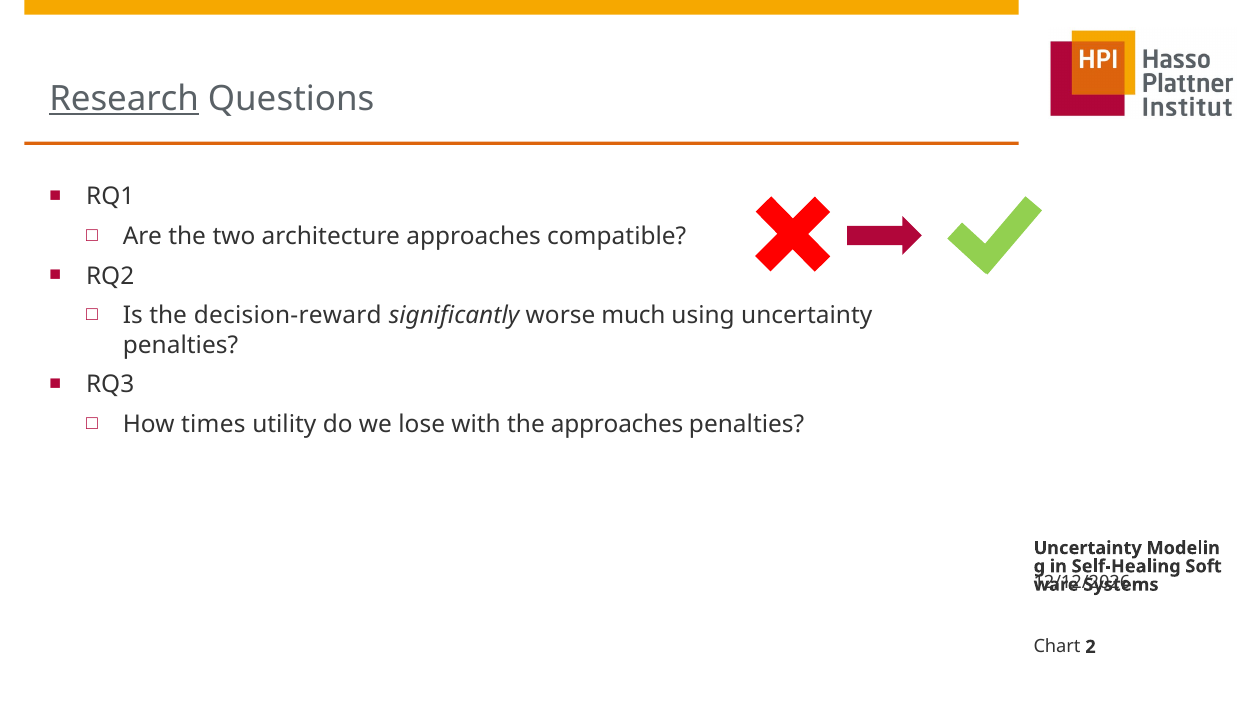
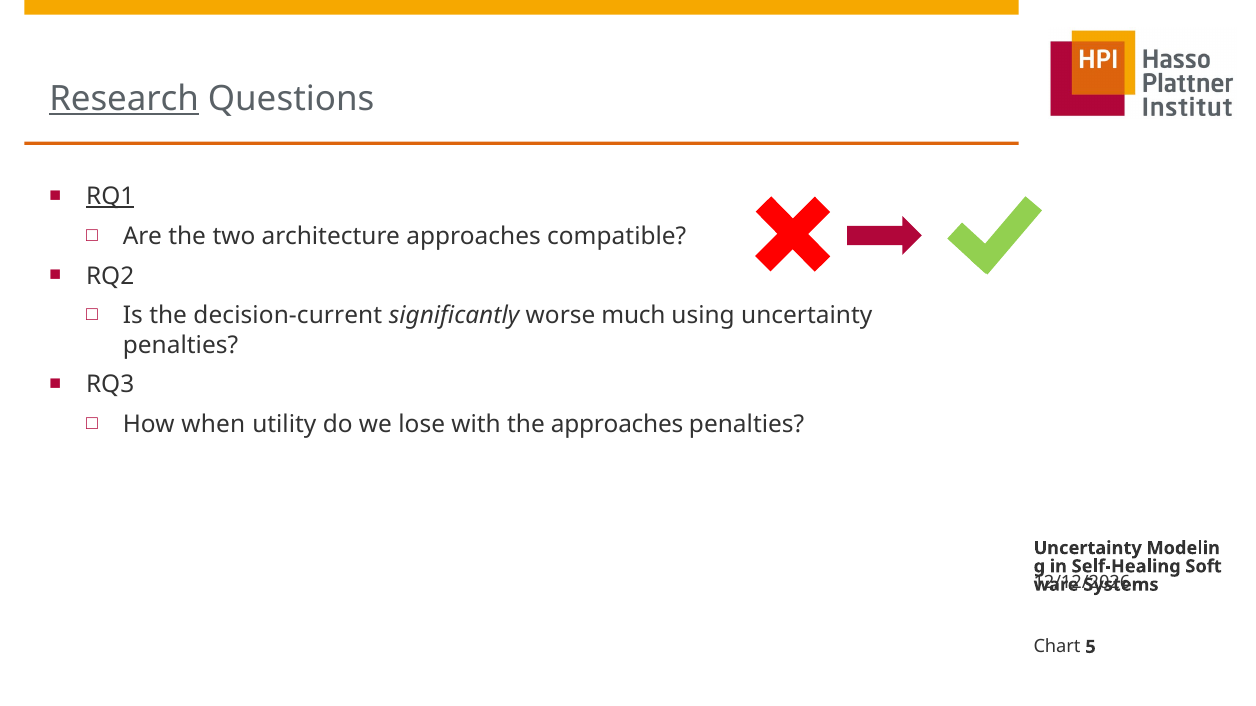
RQ1 underline: none -> present (110, 197)
decision-reward: decision-reward -> decision-current (288, 316)
times: times -> when (213, 425)
2: 2 -> 5 (1091, 647)
